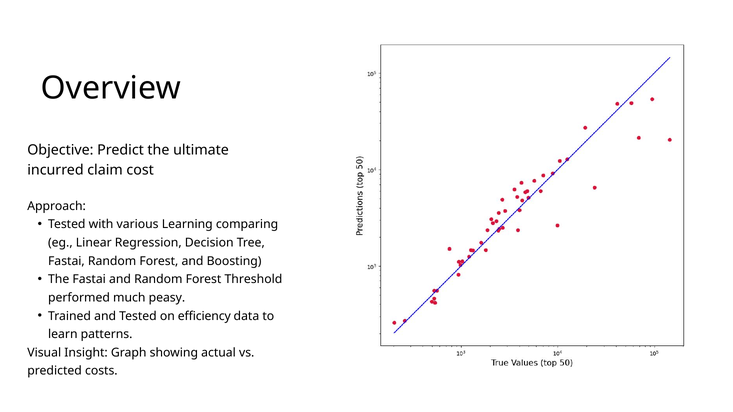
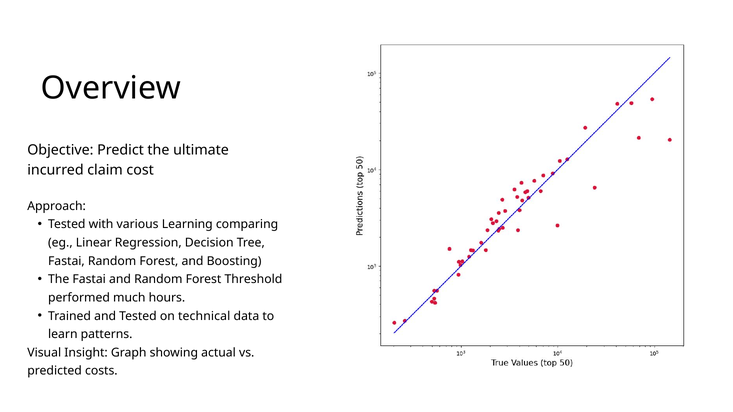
peasy: peasy -> hours (167, 298)
efficiency: efficiency -> technical (204, 316)
